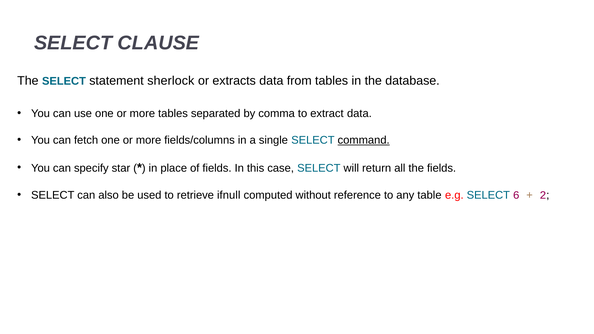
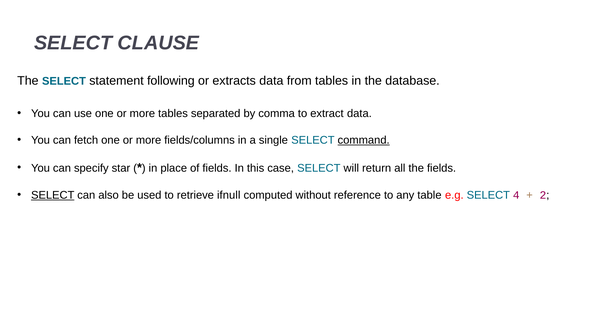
sherlock: sherlock -> following (171, 81)
SELECT underline: none -> present (53, 195)
6: 6 -> 4 (516, 195)
